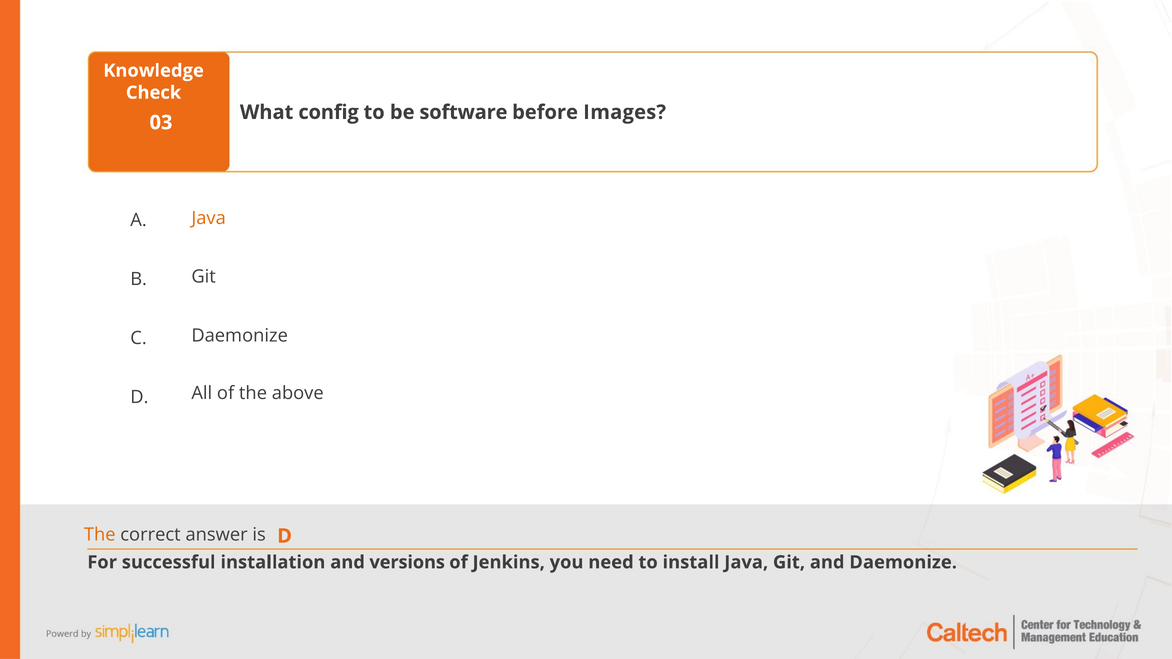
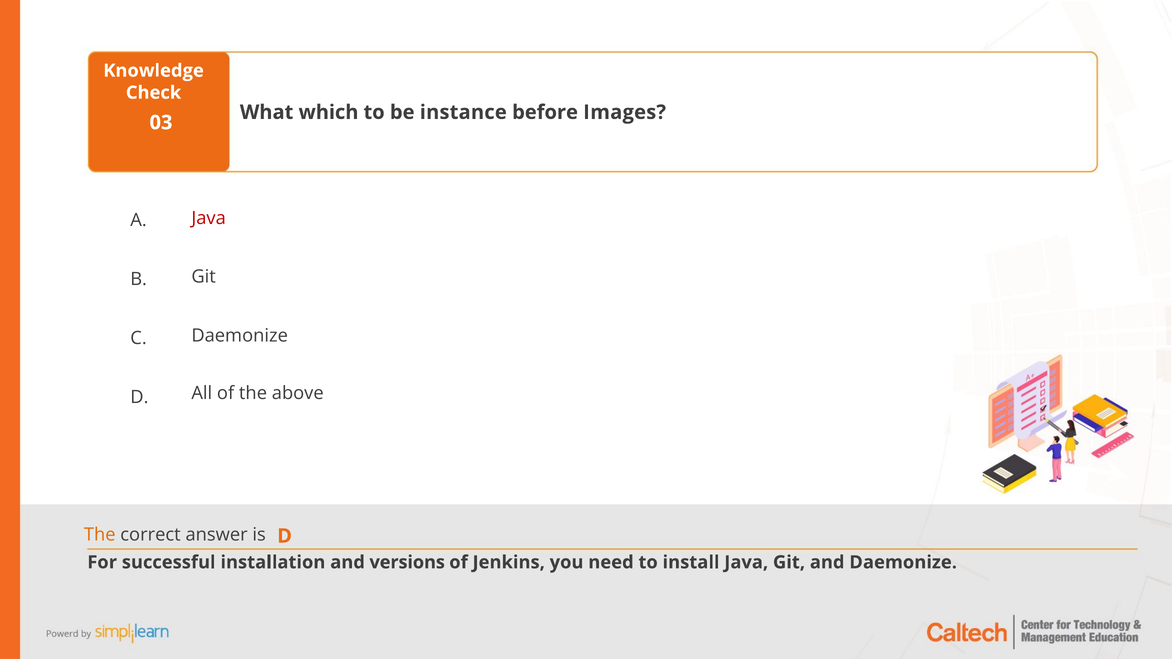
config: config -> which (329, 112)
software: software -> instance (463, 112)
Java colour: orange -> red (209, 218)
